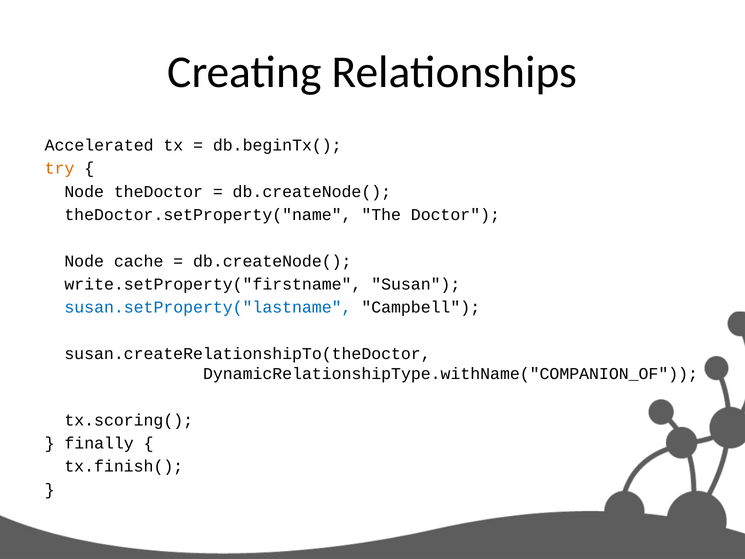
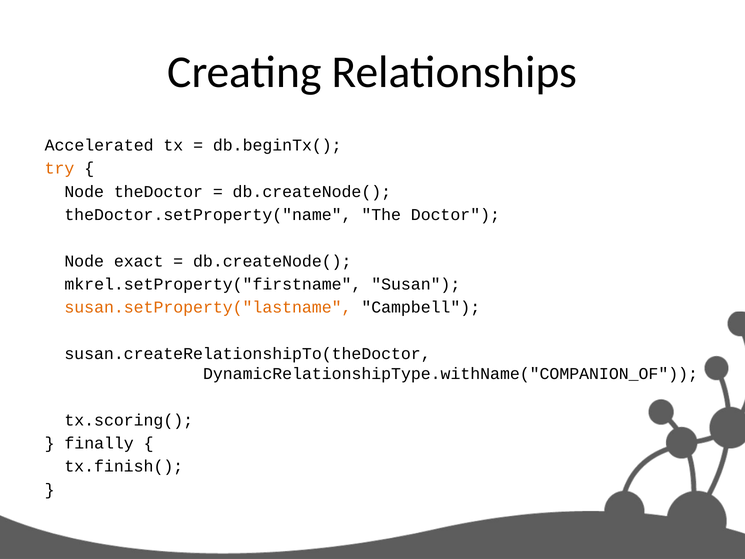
cache: cache -> exact (139, 261)
write.setProperty("firstname: write.setProperty("firstname -> mkrel.setProperty("firstname (213, 284)
susan.setProperty("lastname colour: blue -> orange (208, 307)
